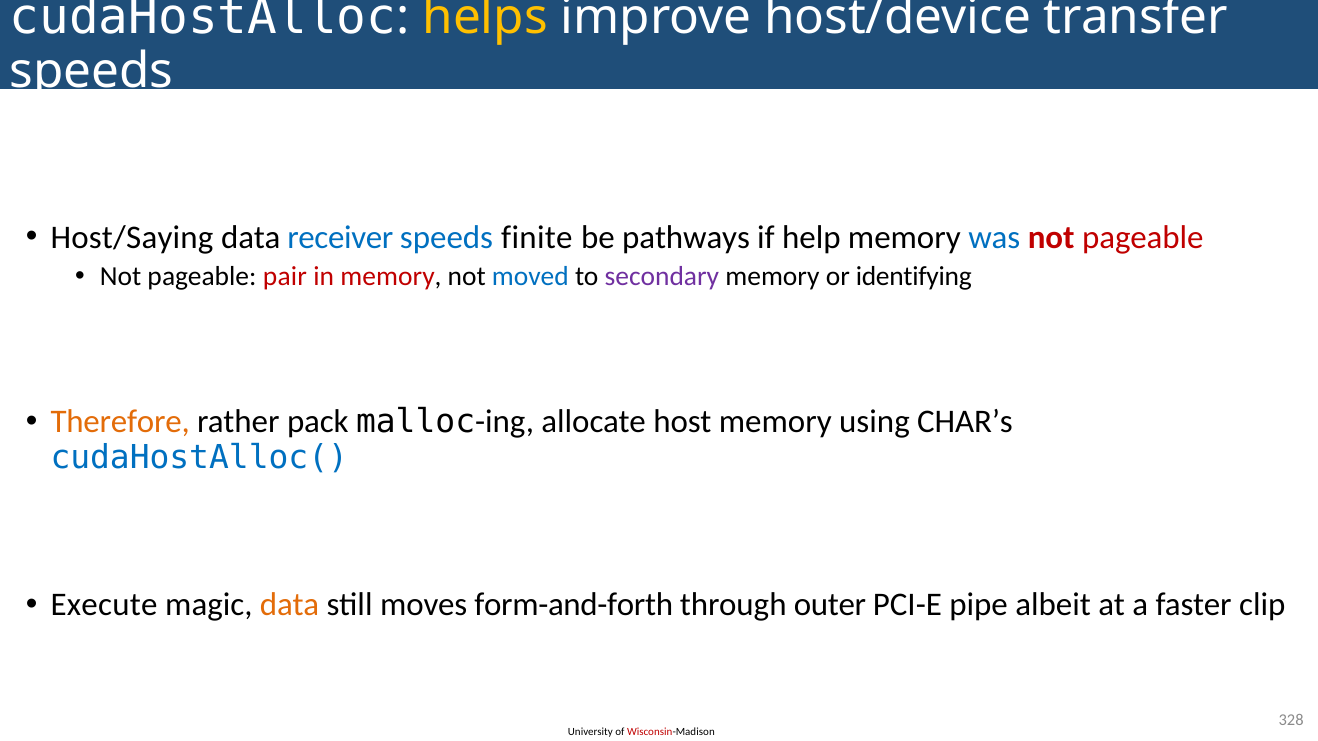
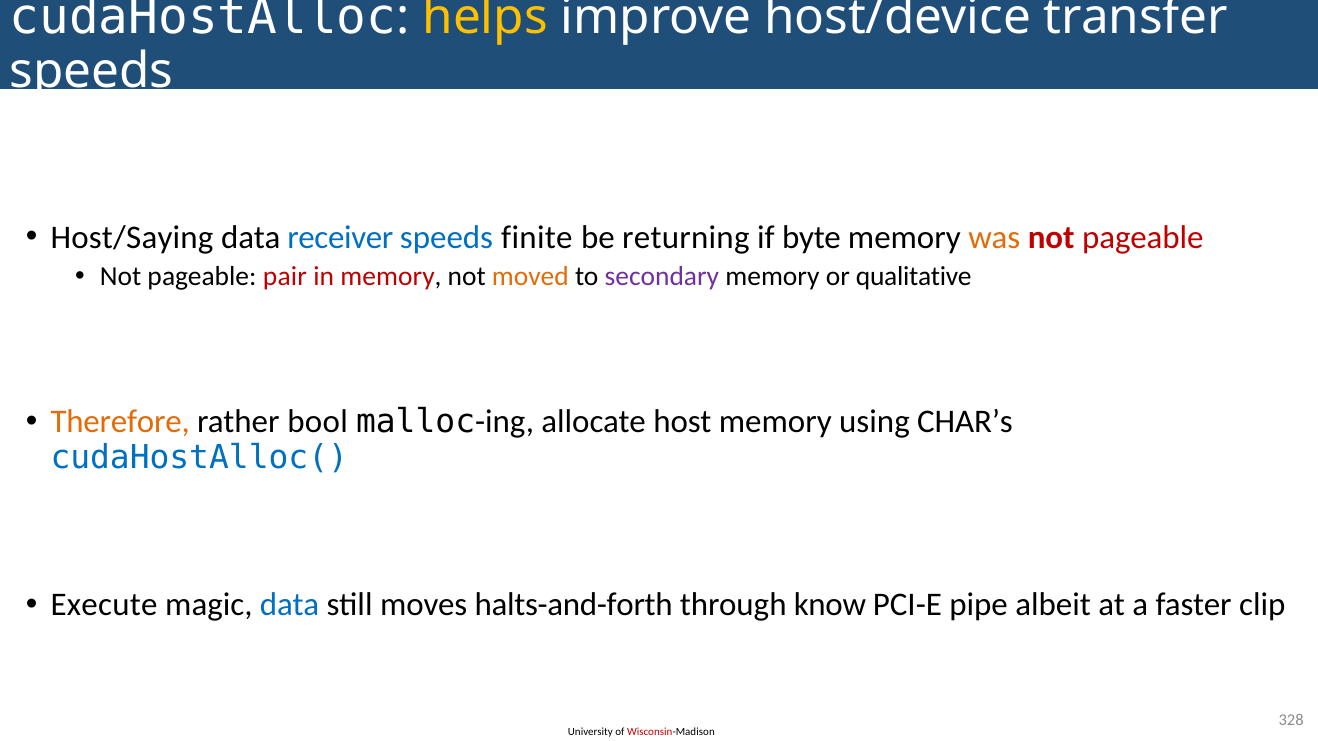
pathways: pathways -> returning (686, 237)
help: help -> byte (812, 237)
was colour: blue -> orange (994, 237)
moved colour: blue -> orange (530, 277)
identifying: identifying -> qualitative (914, 277)
pack: pack -> bool (318, 422)
data colour: orange -> blue (290, 605)
form-and-forth: form-and-forth -> halts-and-forth (574, 605)
outer: outer -> know (830, 605)
